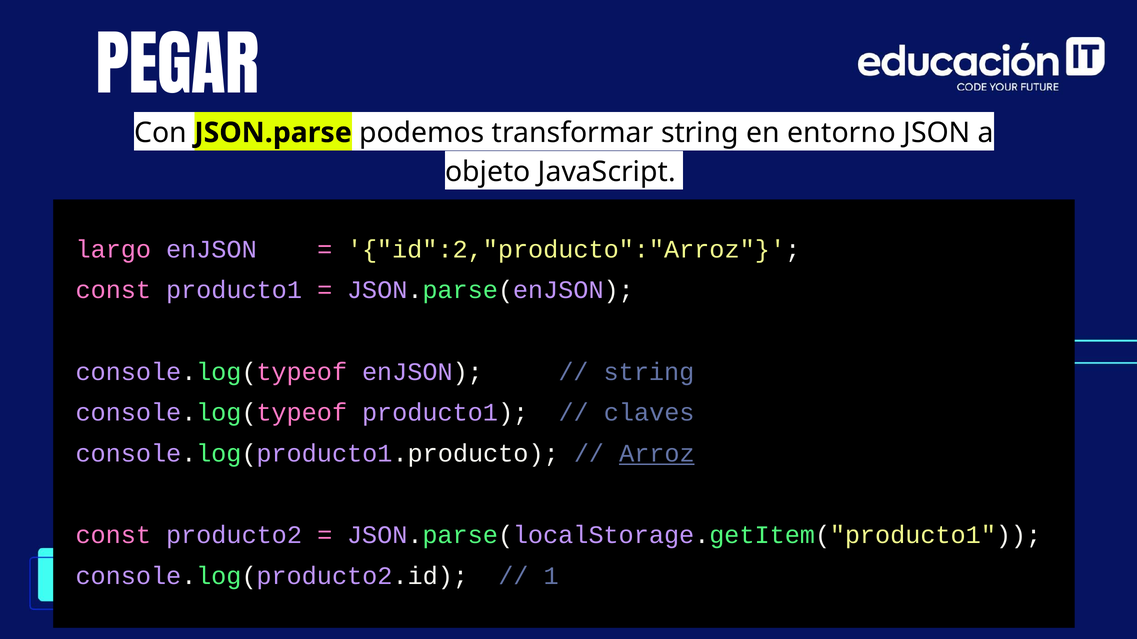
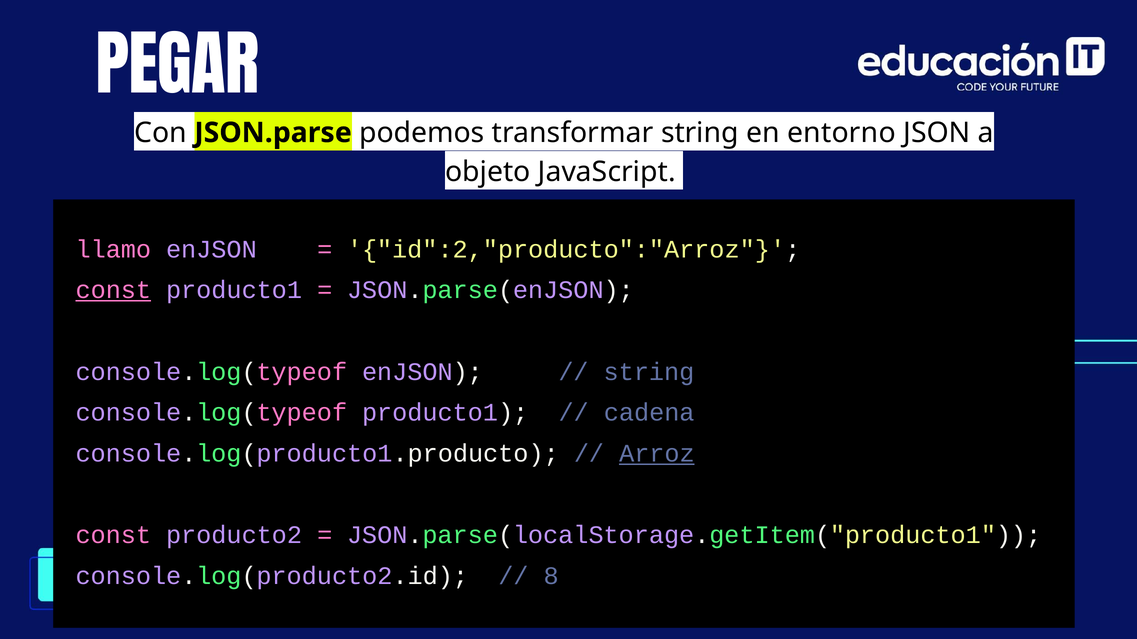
largo: largo -> llamo (113, 250)
const underline: none -> present (113, 290)
claves: claves -> cadena (649, 413)
1: 1 -> 8 (551, 576)
